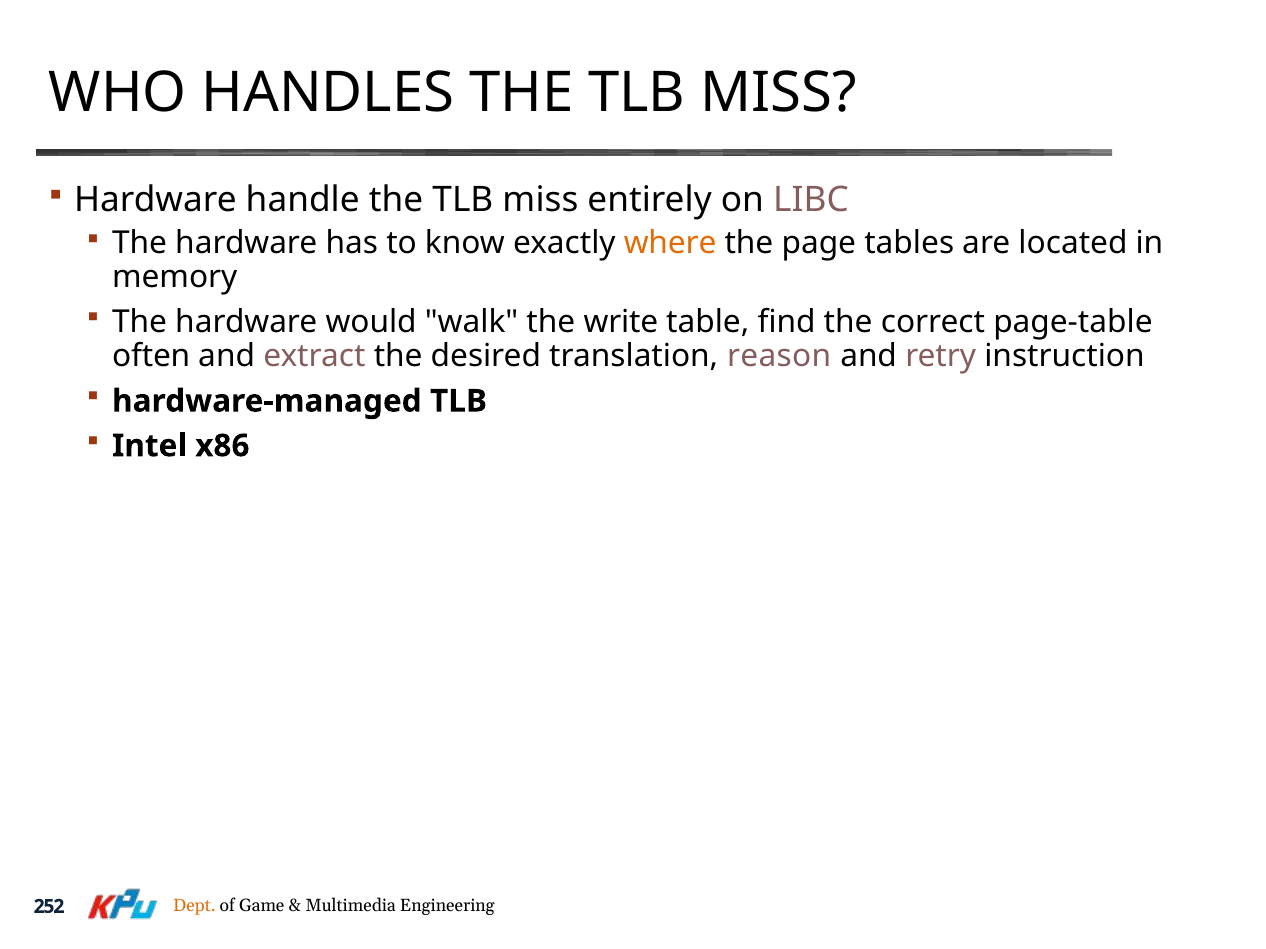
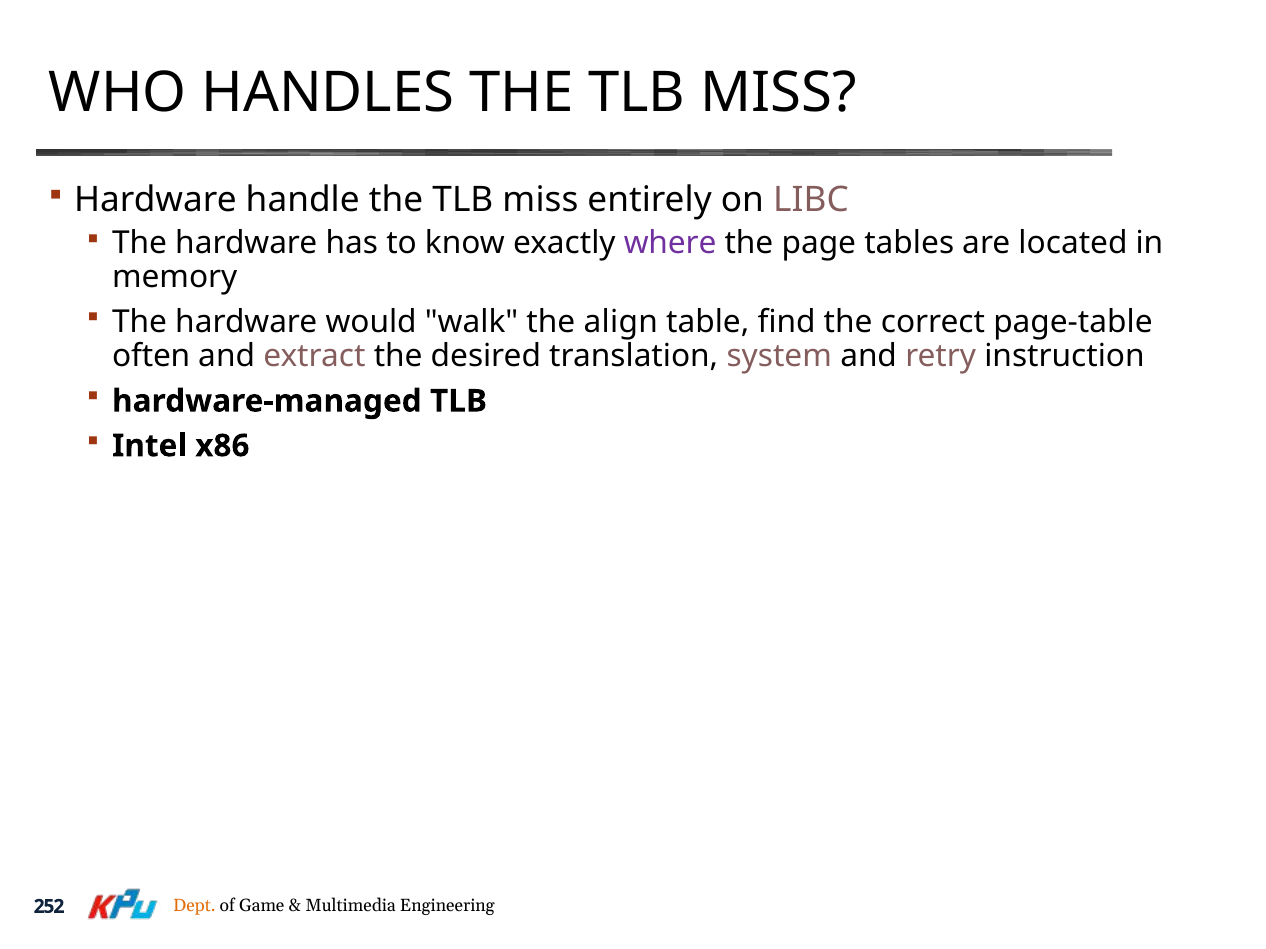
where colour: orange -> purple (670, 243)
write: write -> align (621, 322)
reason: reason -> system (779, 357)
